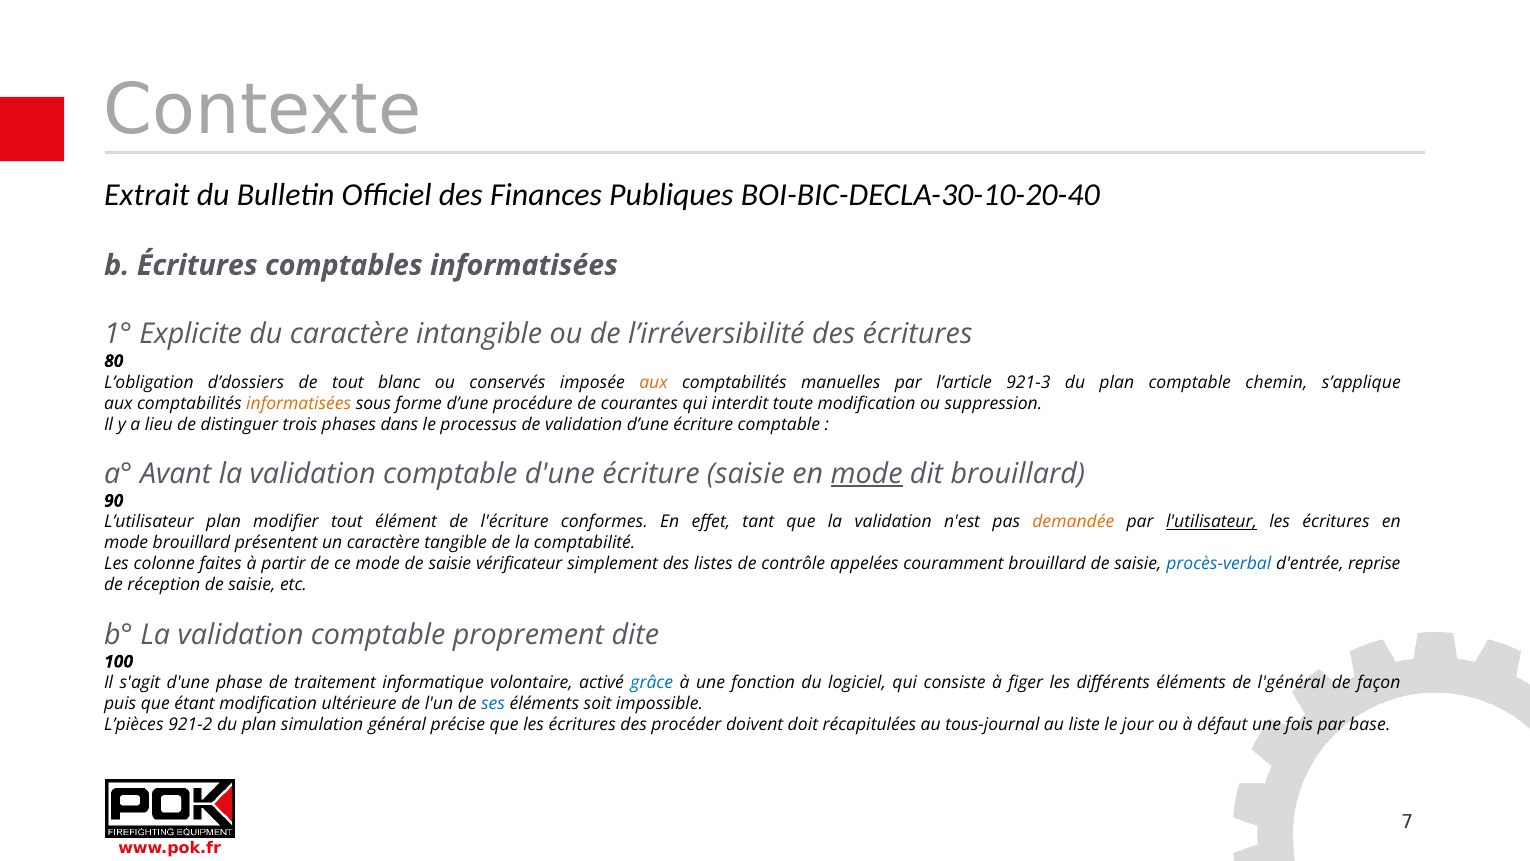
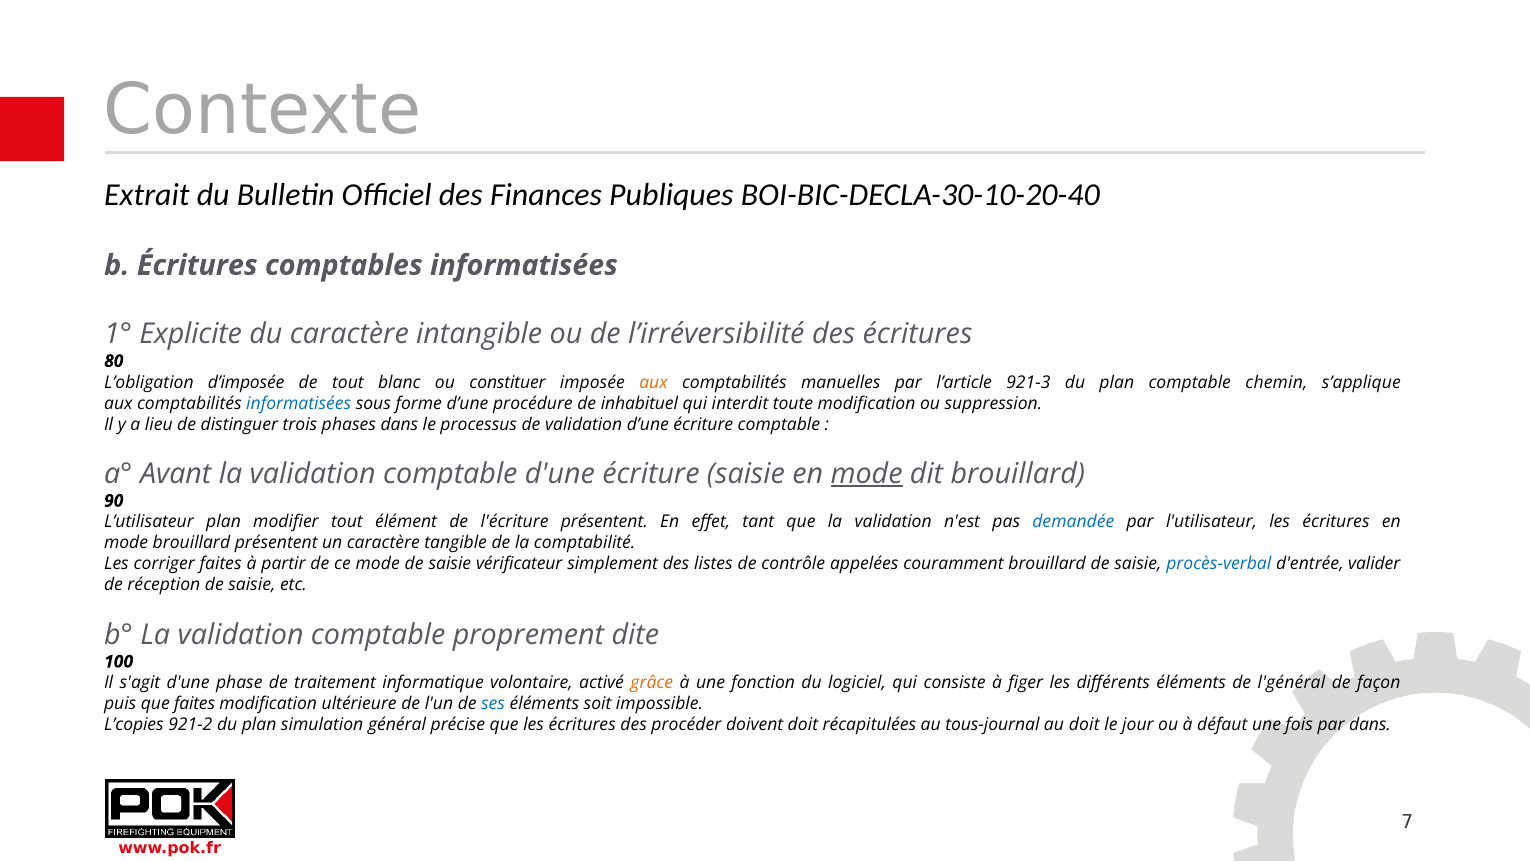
d’dossiers: d’dossiers -> d’imposée (246, 382)
conservés: conservés -> constituer (507, 382)
informatisées colour: orange -> blue (299, 403)
courantes: courantes -> inhabituel (639, 403)
l'écriture conformes: conformes -> présentent (604, 522)
demandée colour: orange -> blue (1073, 522)
l'utilisateur underline: present -> none (1211, 522)
colonne: colonne -> corriger (164, 564)
reprise: reprise -> valider (1374, 564)
grâce colour: blue -> orange (652, 682)
que étant: étant -> faites (195, 704)
L’pièces: L’pièces -> L’copies (134, 725)
au liste: liste -> doit (1084, 725)
par base: base -> dans (1370, 725)
